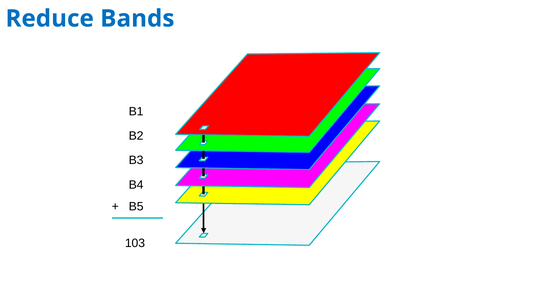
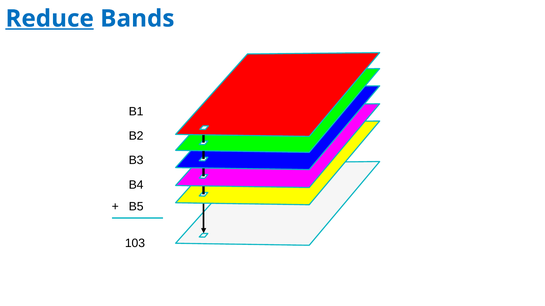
Reduce underline: none -> present (50, 19)
